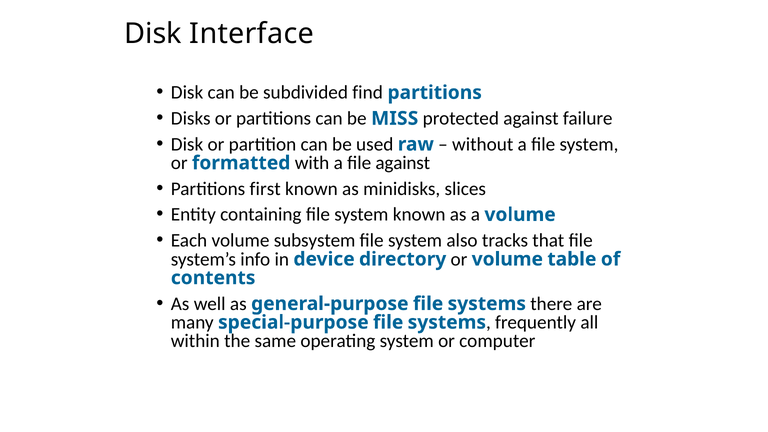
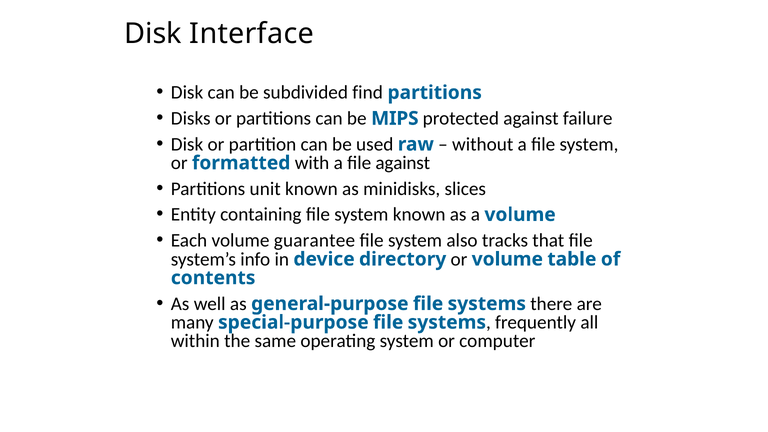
MISS: MISS -> MIPS (395, 118)
first: first -> unit (265, 189)
subsystem: subsystem -> guarantee (314, 241)
